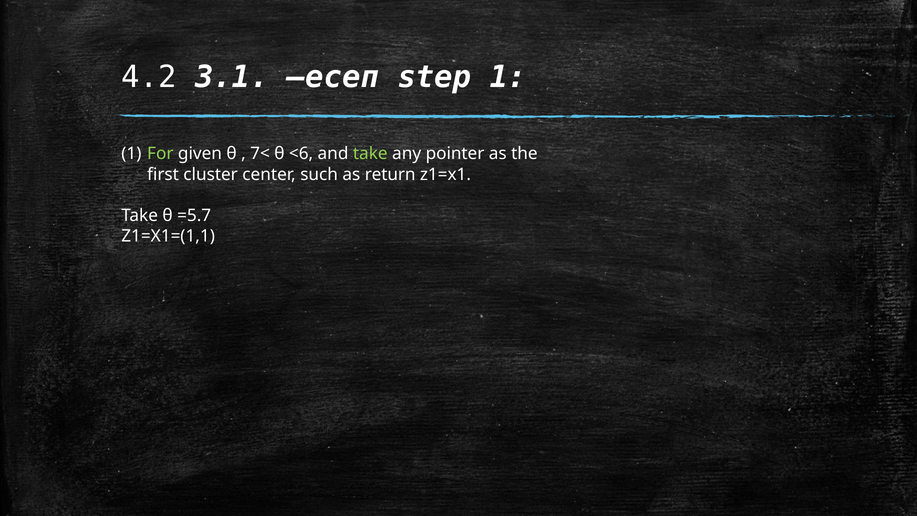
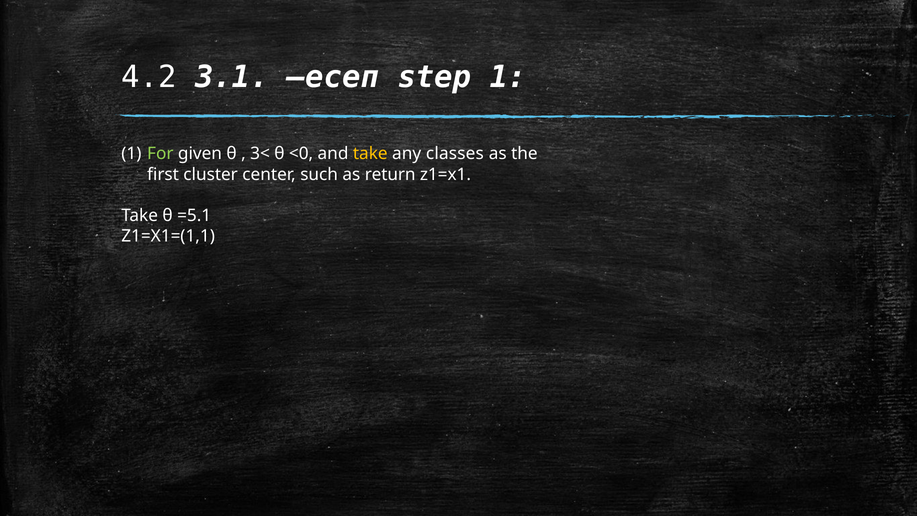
7<: 7< -> 3< (260, 154)
<6: <6 -> <0 (301, 154)
take colour: light green -> yellow (370, 154)
pointer: pointer -> classes (455, 154)
=5.7: =5.7 -> =5.1 (194, 216)
